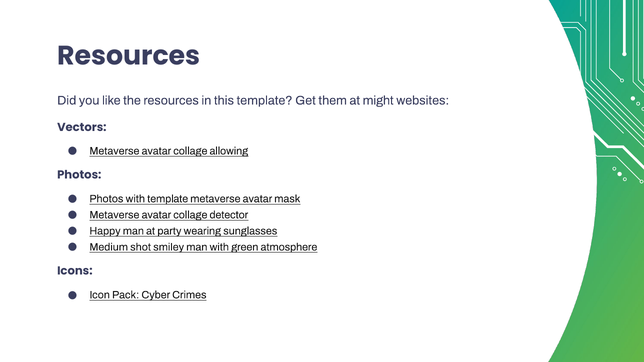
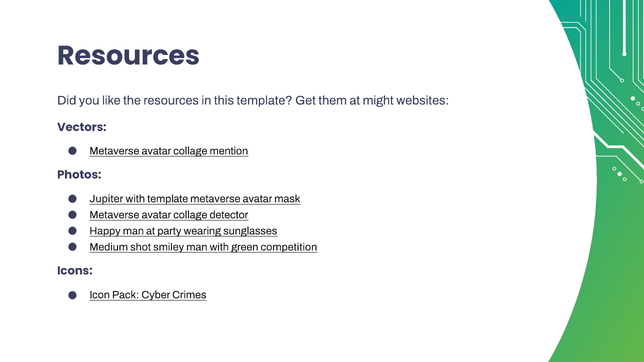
allowing: allowing -> mention (229, 151)
Photos: Photos -> Jupiter (106, 199)
atmosphere: atmosphere -> competition (289, 247)
